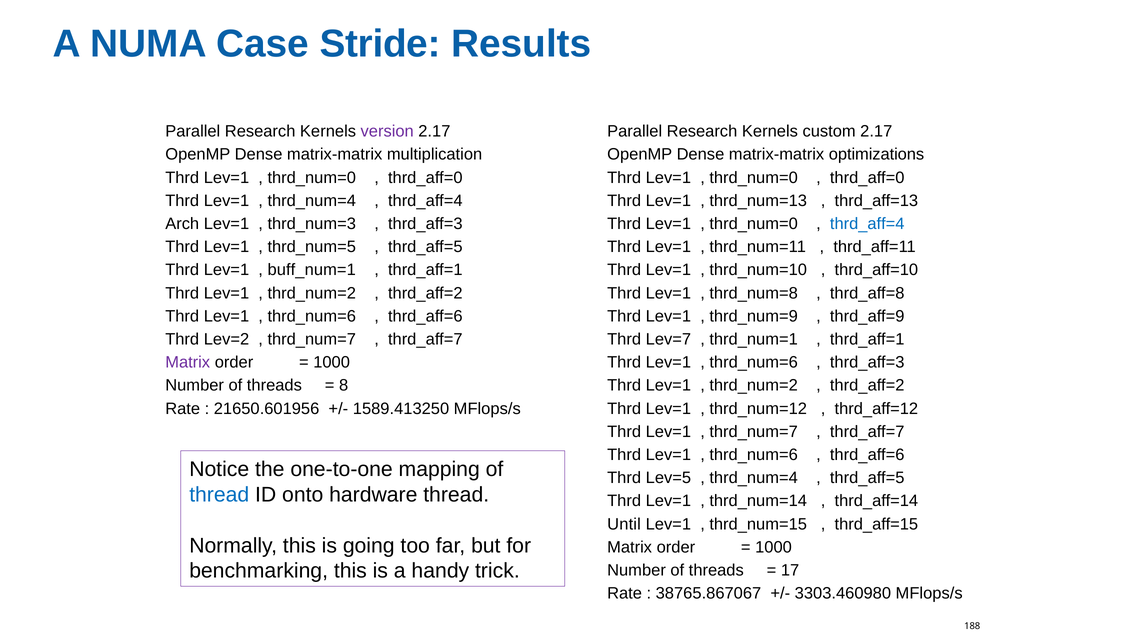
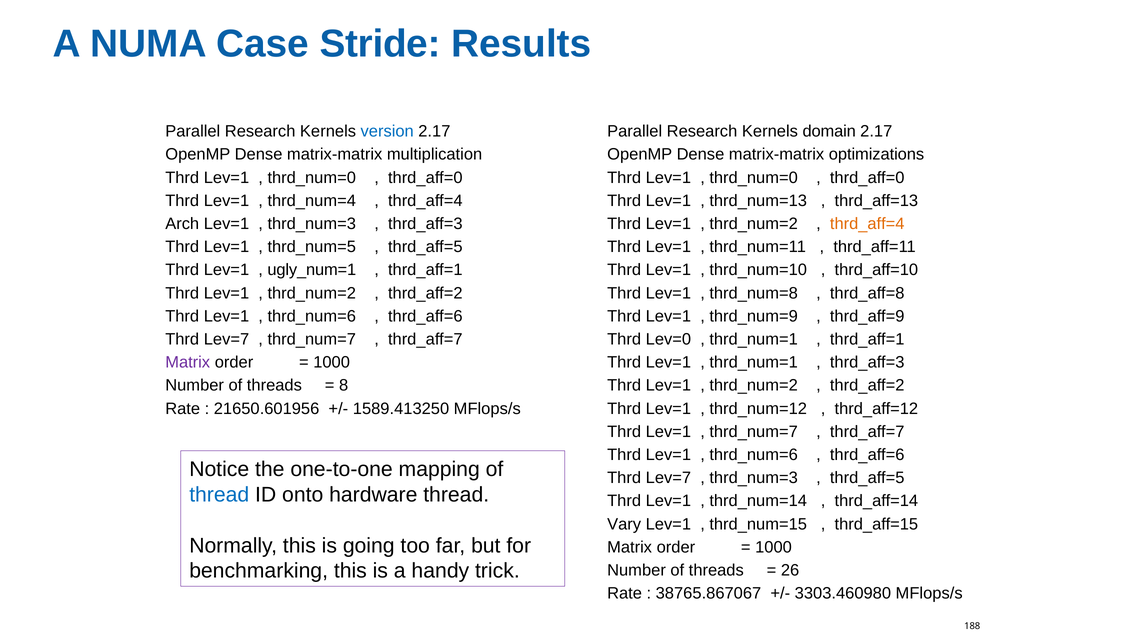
version colour: purple -> blue (387, 131)
custom: custom -> domain (829, 131)
thrd_num=0: thrd_num=0 -> thrd_num=2 (754, 224)
thrd_aff=4 colour: blue -> orange (867, 224)
buff_num=1: buff_num=1 -> ugly_num=1 (312, 270)
Lev=2: Lev=2 -> Lev=7 (227, 339)
Lev=7: Lev=7 -> Lev=0 (668, 339)
thrd_num=6: thrd_num=6 -> thrd_num=1 (754, 362)
Lev=5: Lev=5 -> Lev=7 (668, 478)
thrd_num=4: thrd_num=4 -> thrd_num=3 (754, 478)
Until: Until -> Vary (624, 524)
17: 17 -> 26 (790, 570)
